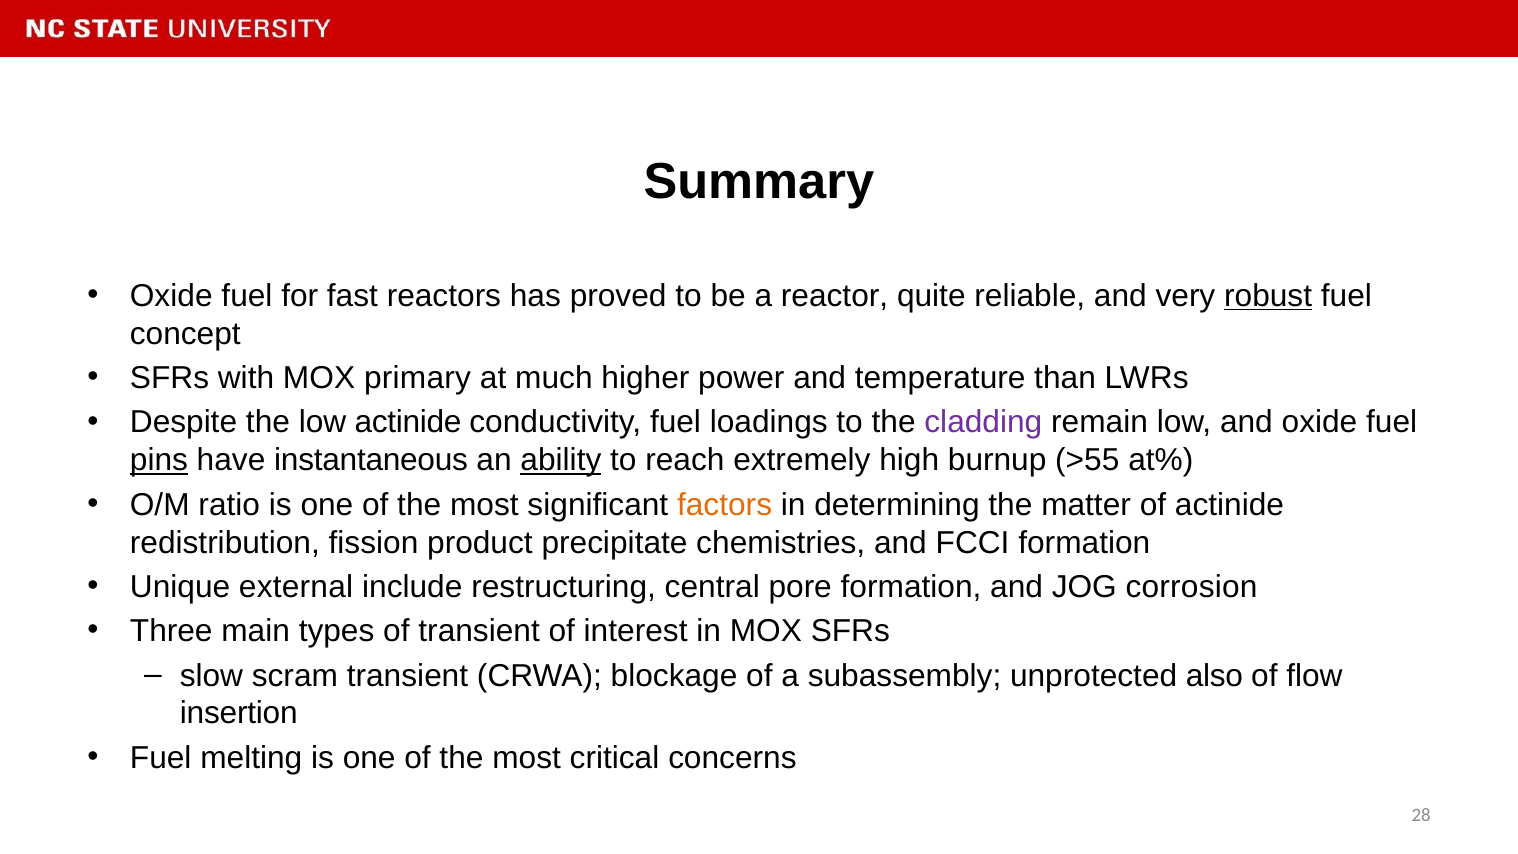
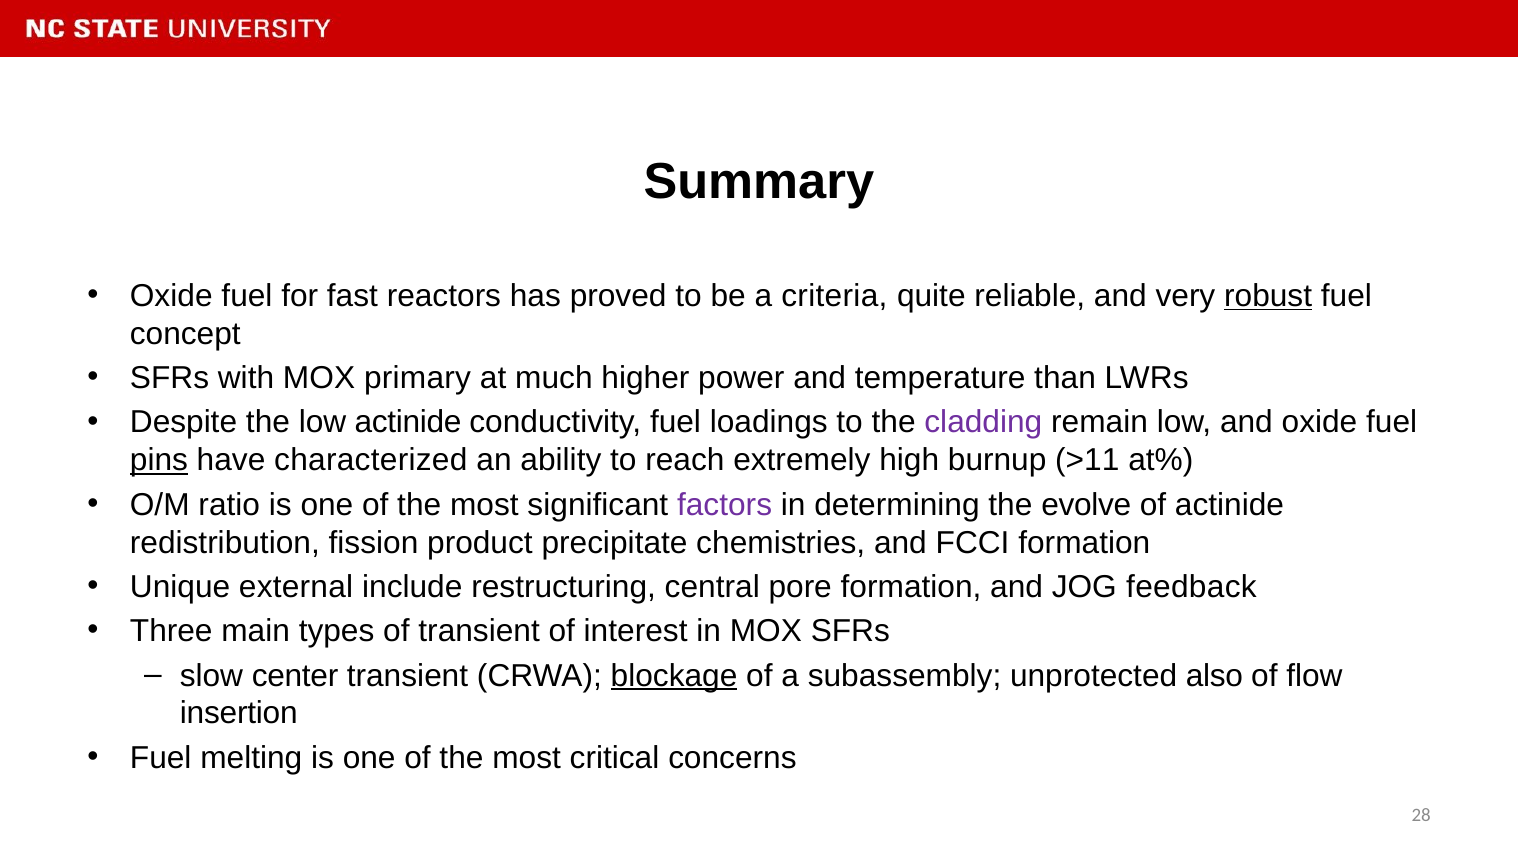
reactor: reactor -> criteria (834, 296)
instantaneous: instantaneous -> characterized (371, 460)
ability underline: present -> none (561, 460)
>55: >55 -> >11 (1087, 460)
factors colour: orange -> purple (725, 505)
matter: matter -> evolve (1086, 505)
corrosion: corrosion -> feedback (1191, 587)
scram: scram -> center (295, 675)
blockage underline: none -> present (674, 675)
